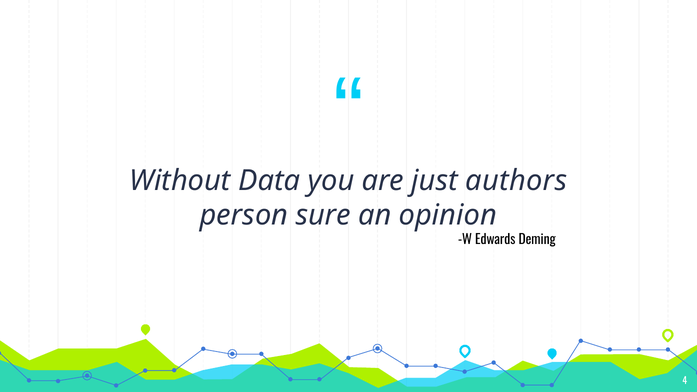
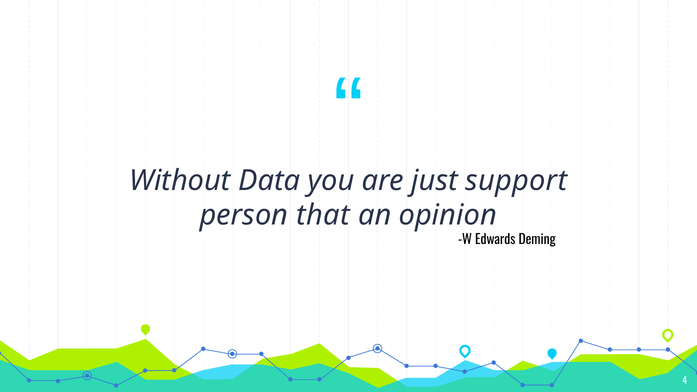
authors: authors -> support (516, 181)
sure: sure -> that (323, 215)
